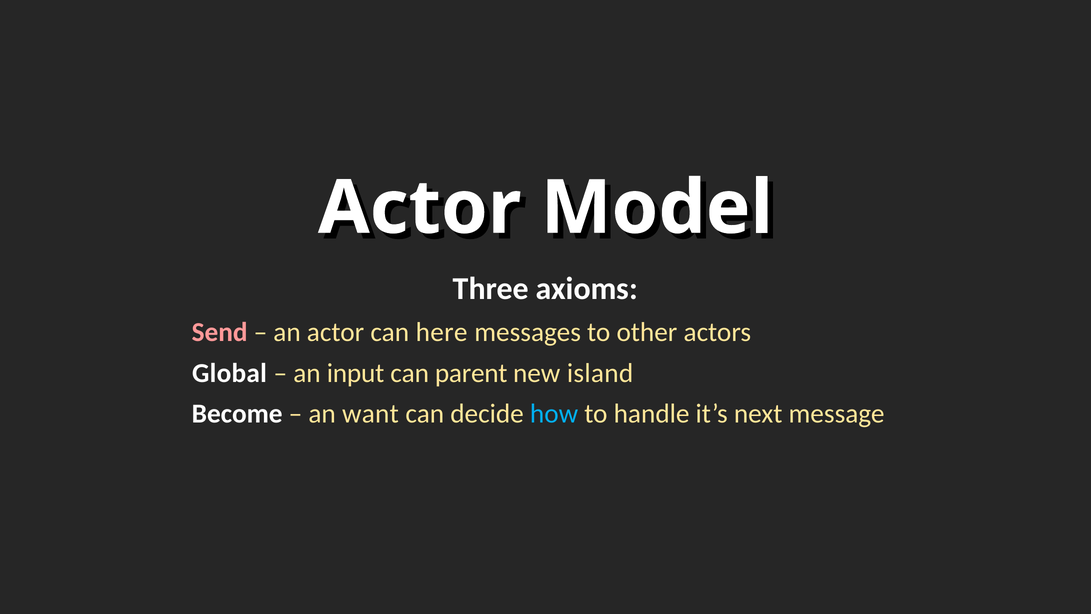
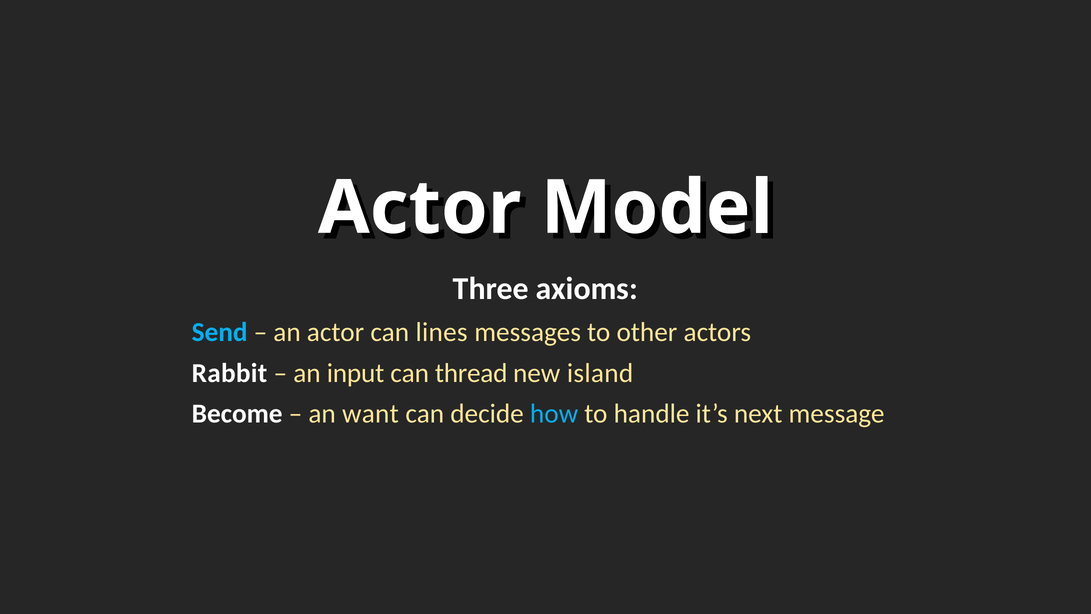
Send colour: pink -> light blue (220, 332)
here: here -> lines (442, 332)
Global: Global -> Rabbit (229, 373)
parent: parent -> thread (471, 373)
